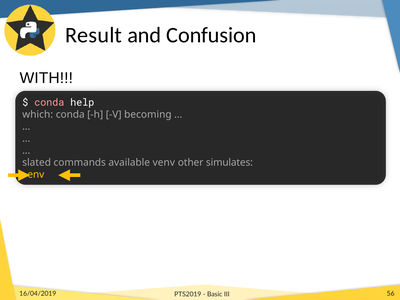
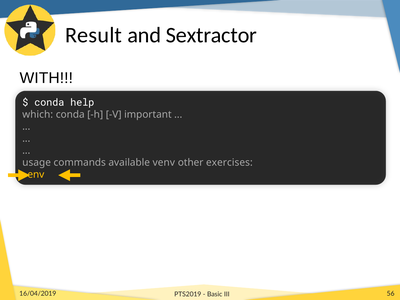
Confusion: Confusion -> Sextractor (211, 35)
conda colour: pink -> white (49, 102)
becoming: becoming -> important (148, 114)
slated: slated -> usage (37, 162)
simulates: simulates -> exercises (229, 162)
